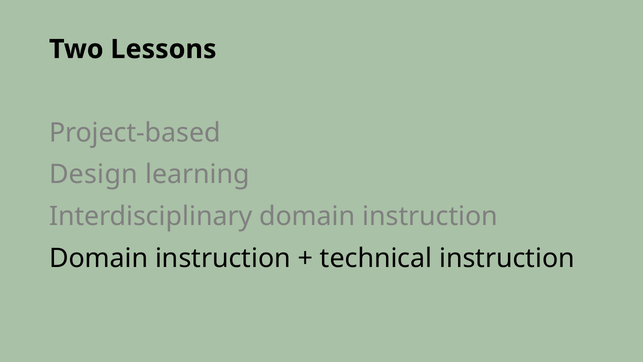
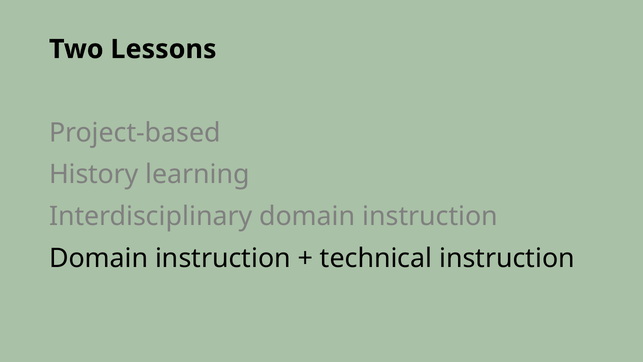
Design: Design -> History (94, 174)
